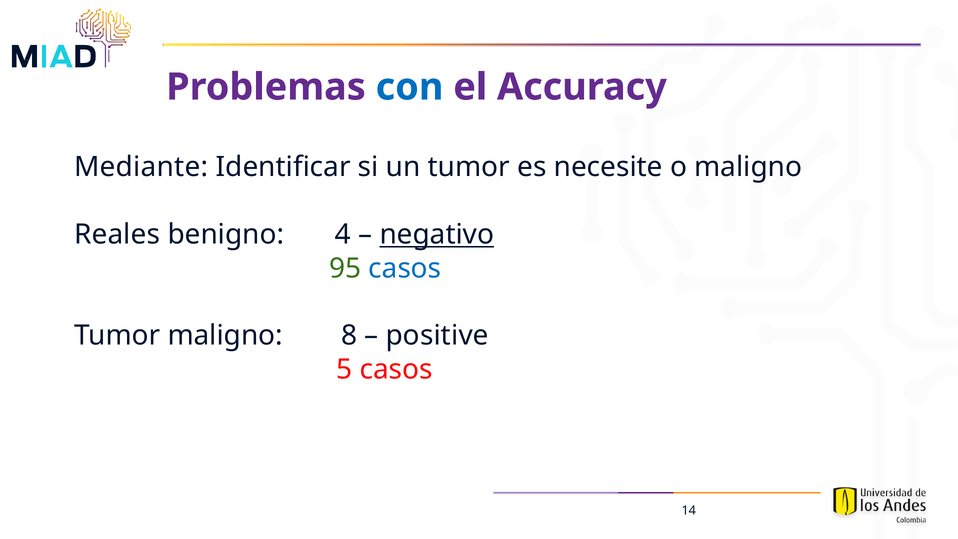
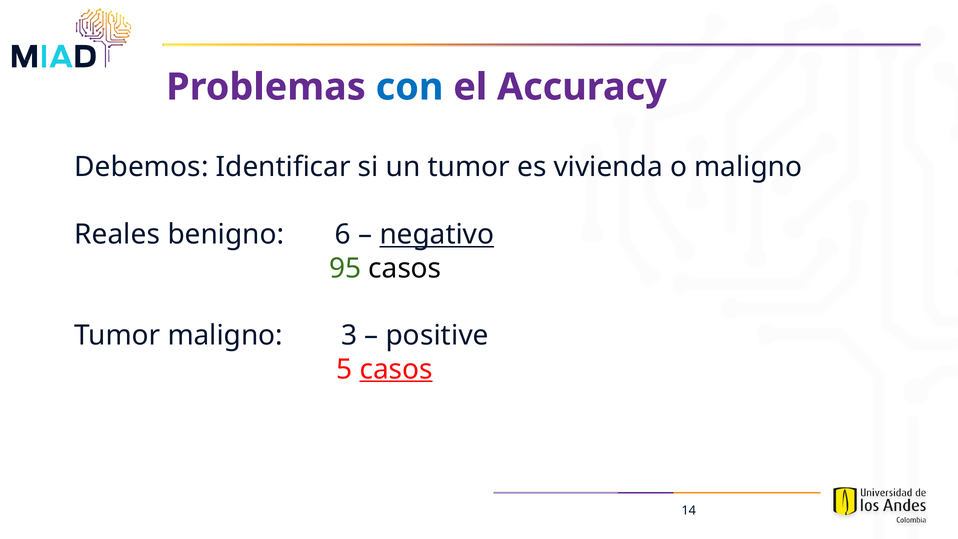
Mediante: Mediante -> Debemos (141, 167)
necesite: necesite -> vivienda (608, 167)
4: 4 -> 6 (343, 234)
casos colour: blue -> black (405, 268)
8: 8 -> 3 (349, 335)
casos underline: none -> present (396, 369)
